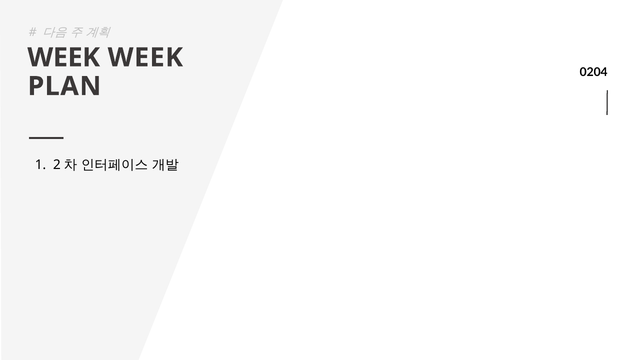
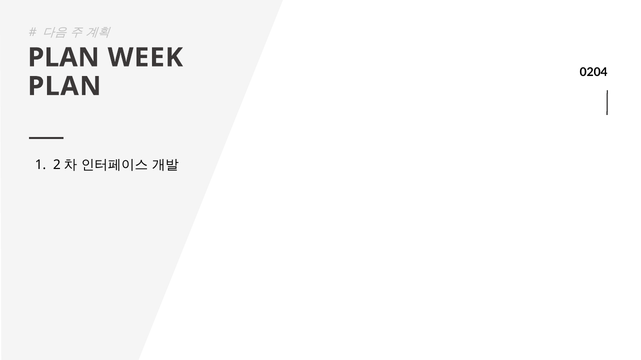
WEEK: WEEK -> PLAN (64, 58)
